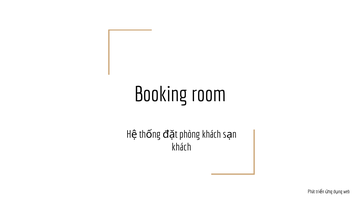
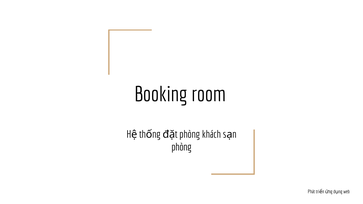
khách: khách -> phòng (182, 147)
